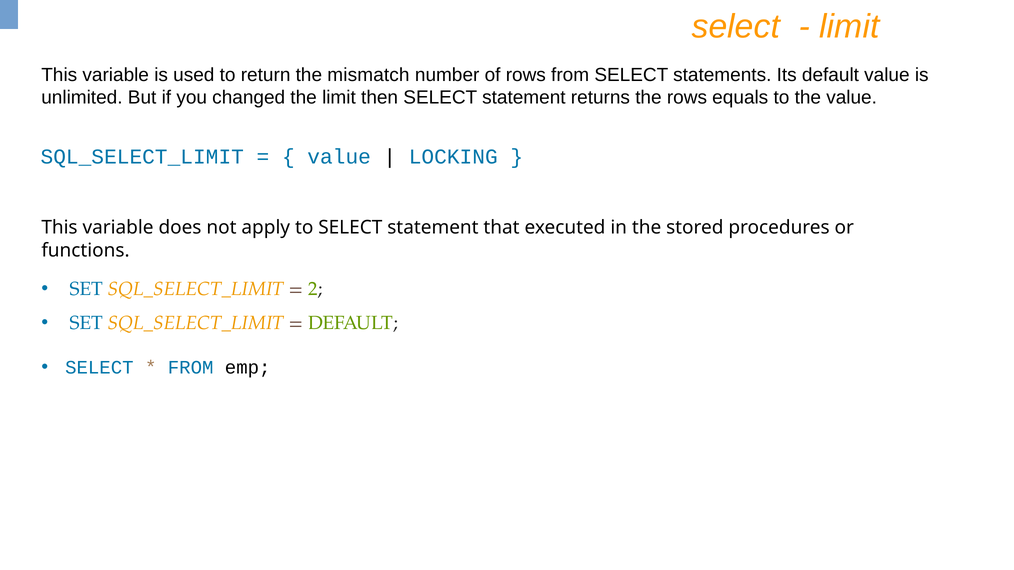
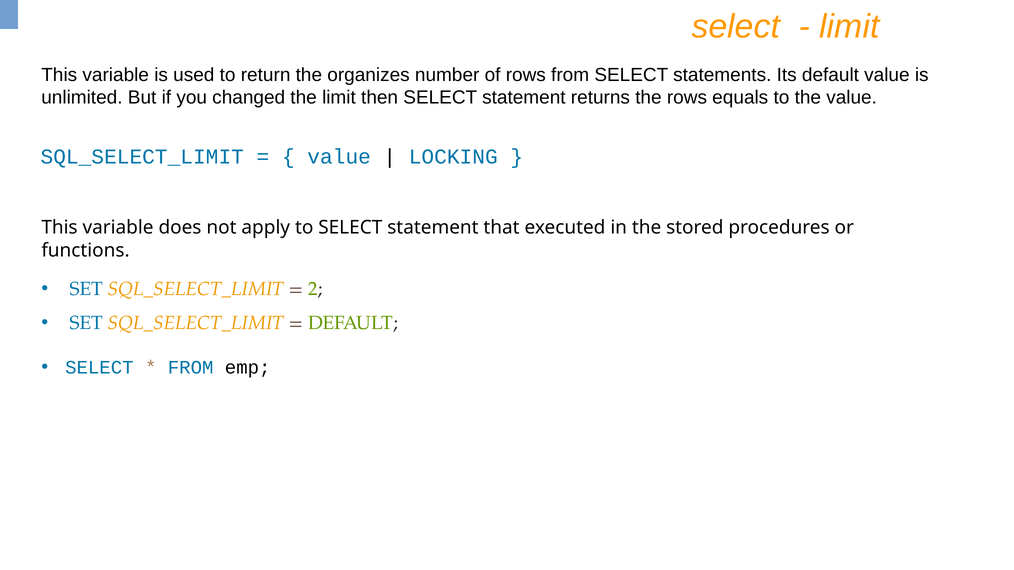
mismatch: mismatch -> organizes (369, 75)
